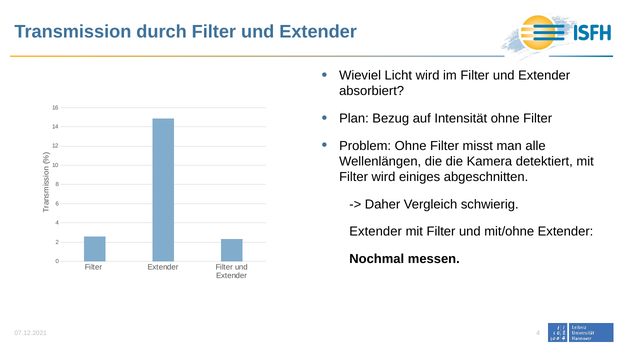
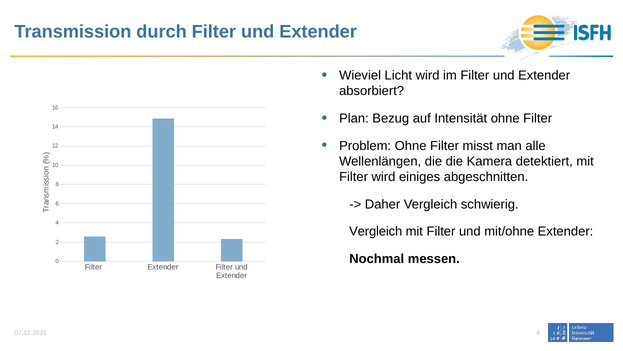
Extender: Extender -> Vergleich (376, 231)
